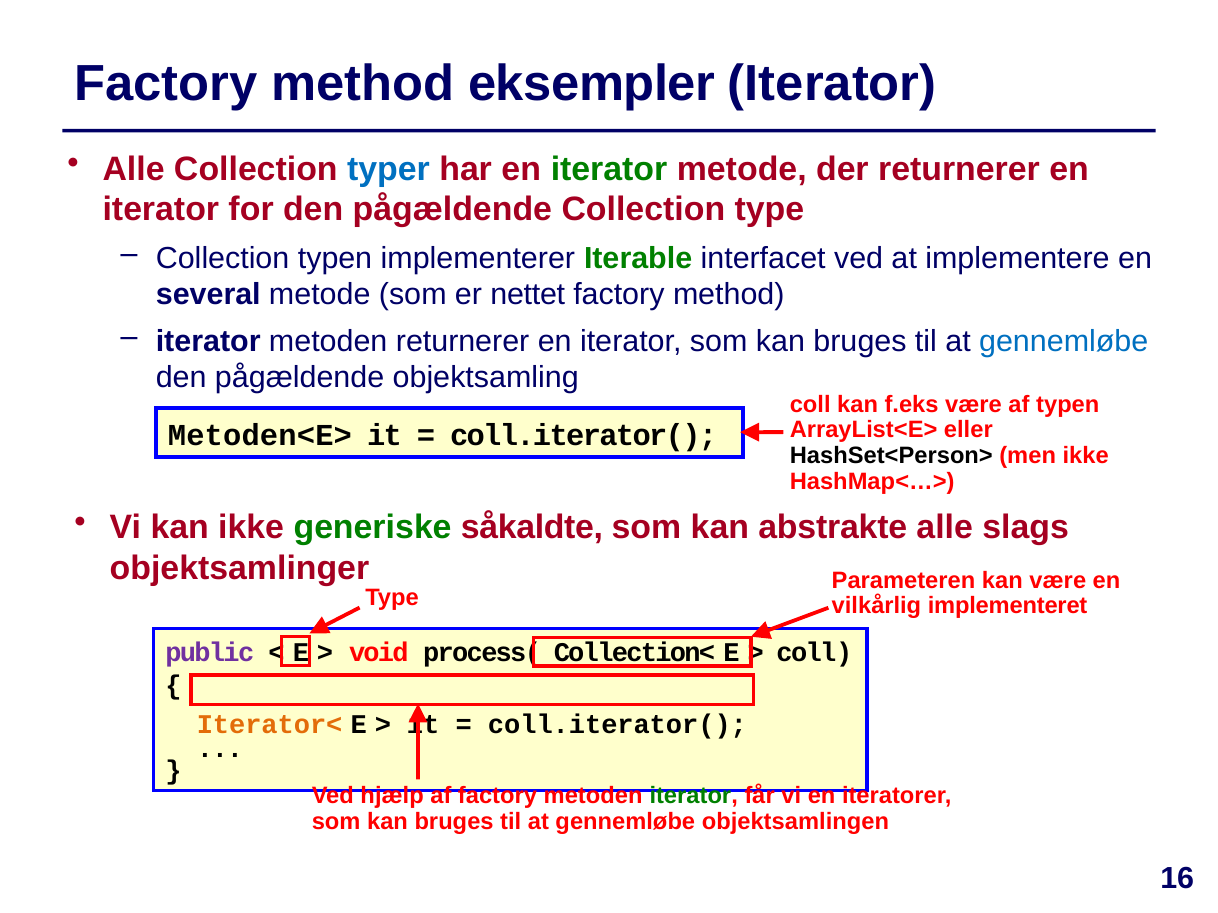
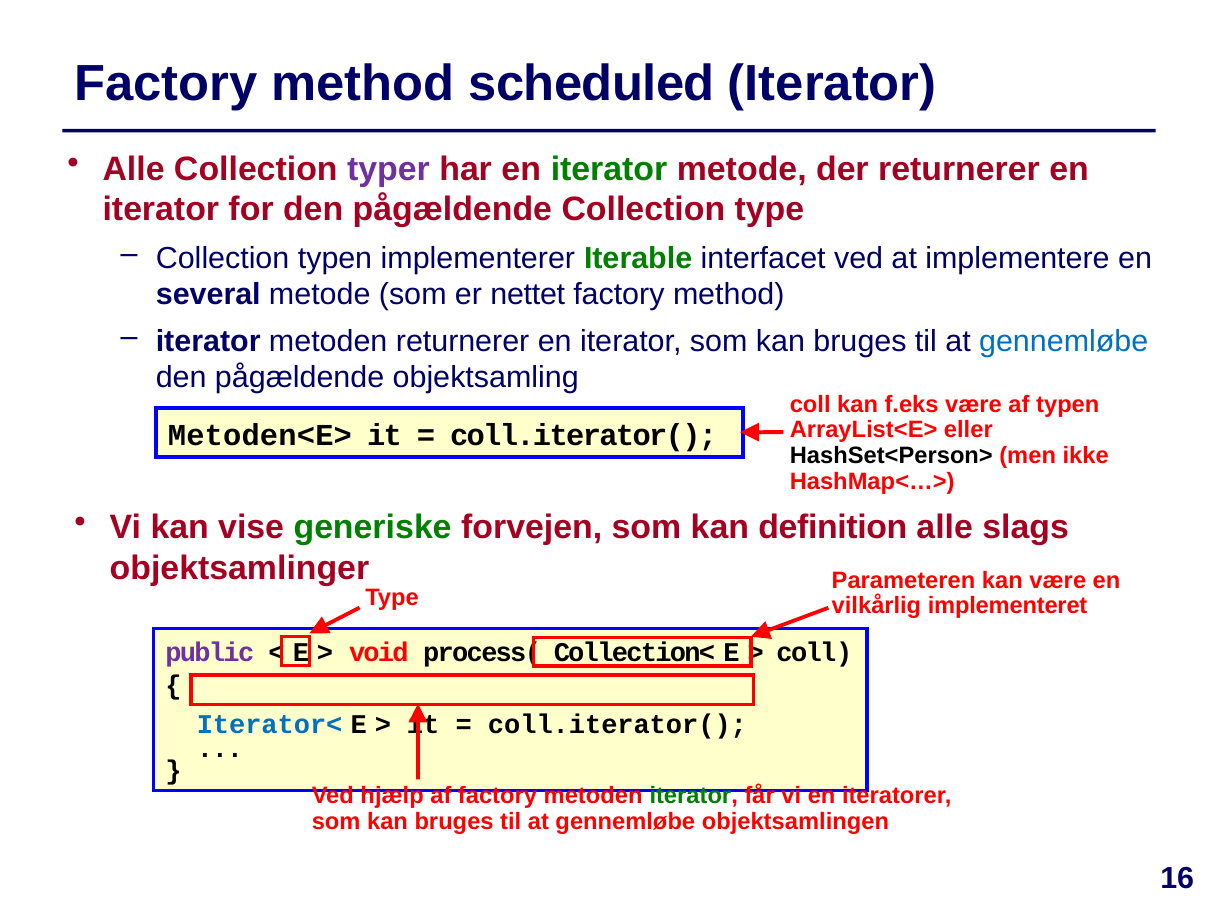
eksempler: eksempler -> scheduled (592, 84)
typer colour: blue -> purple (388, 169)
kan ikke: ikke -> vise (251, 528)
såkaldte: såkaldte -> forvejen (532, 528)
abstrakte: abstrakte -> definition (833, 528)
Iterator< colour: orange -> blue (270, 725)
